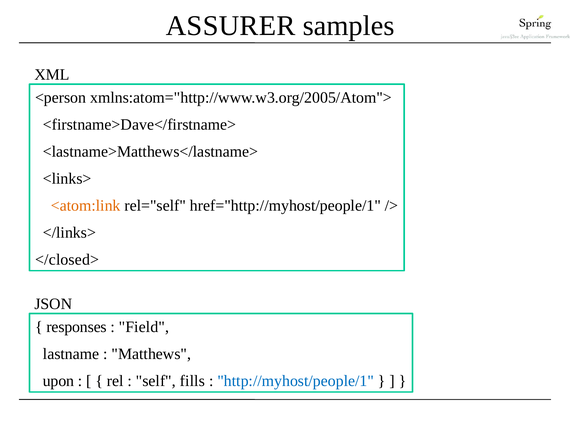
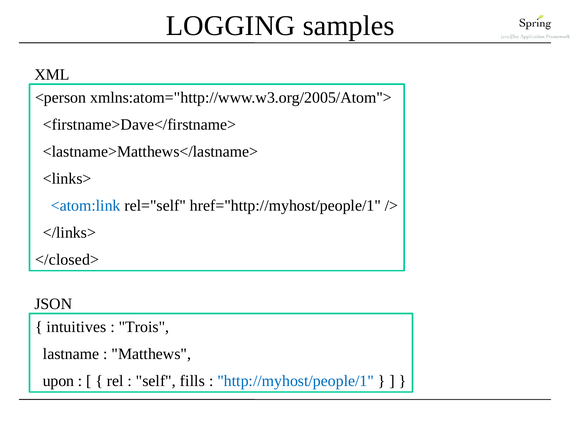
ASSURER: ASSURER -> LOGGING (231, 26)
<atom:link colour: orange -> blue (86, 205)
responses: responses -> intuitives (76, 326)
Field: Field -> Trois (144, 326)
